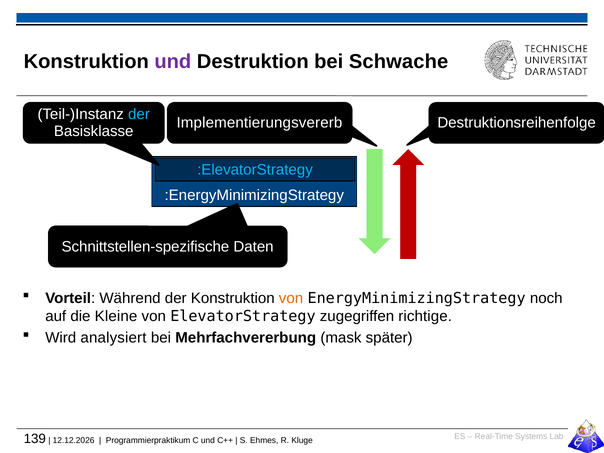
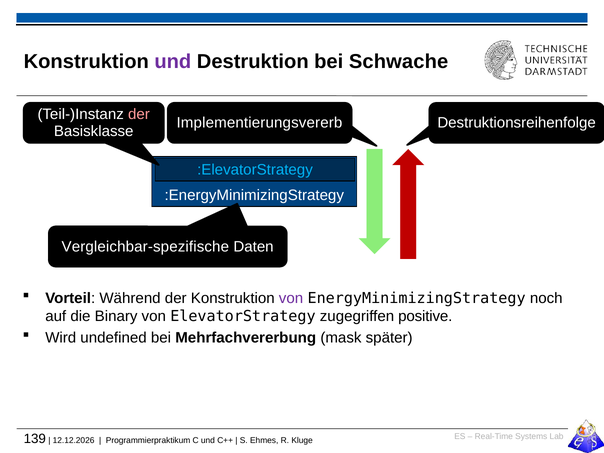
der colour: light blue -> pink (139, 114)
Schnittstellen-spezifische: Schnittstellen-spezifische -> Vergleichbar-spezifische (145, 247)
von colour: orange -> purple (291, 298)
Kleine: Kleine -> Binary (116, 316)
richtige: richtige -> positive (425, 316)
analysiert: analysiert -> undefined (114, 338)
